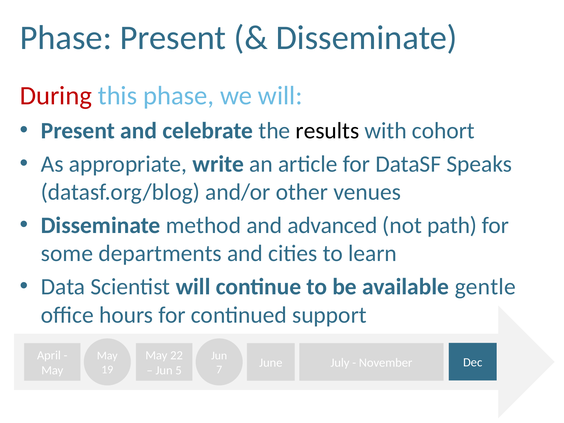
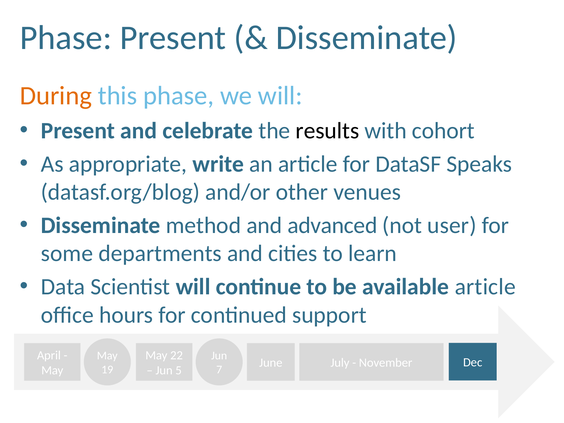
During colour: red -> orange (56, 96)
path: path -> user (452, 225)
available gentle: gentle -> article (485, 287)
